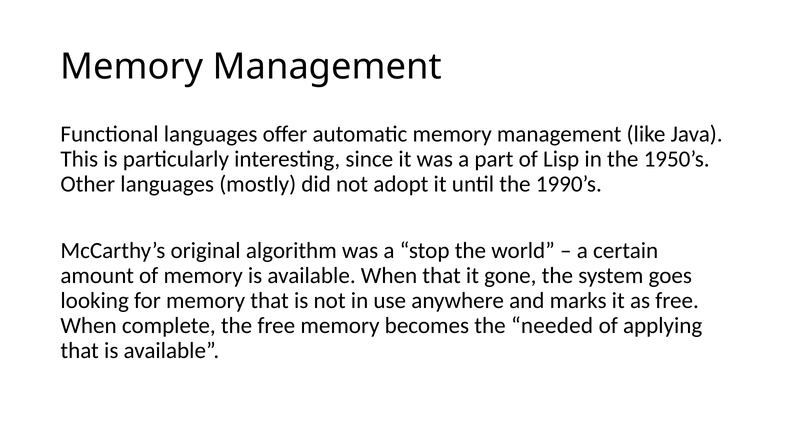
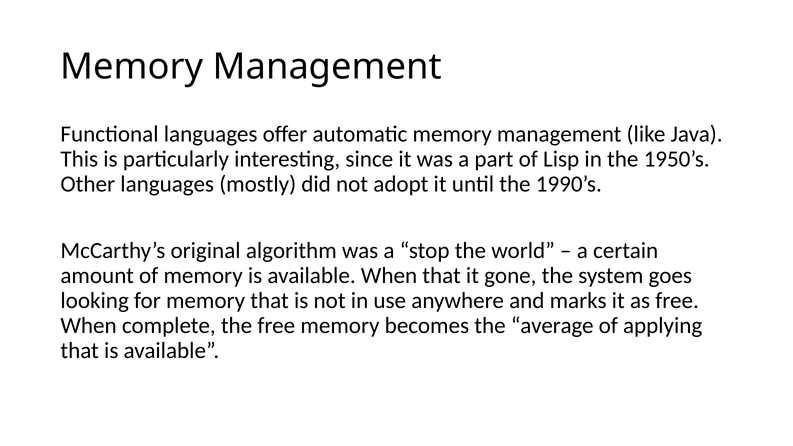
needed: needed -> average (552, 325)
